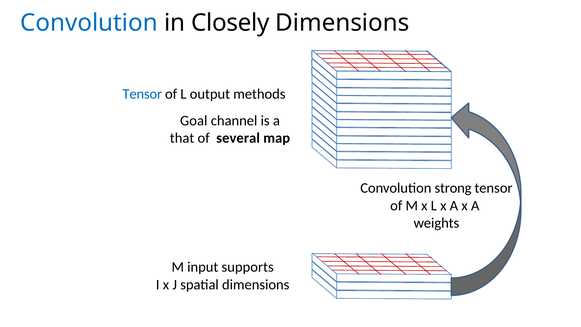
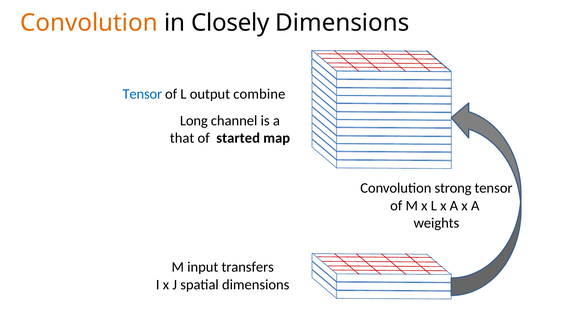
Convolution colour: blue -> orange (89, 23)
methods: methods -> combine (259, 94)
Goal: Goal -> Long (194, 121)
several: several -> started (238, 138)
supports: supports -> transfers (248, 267)
